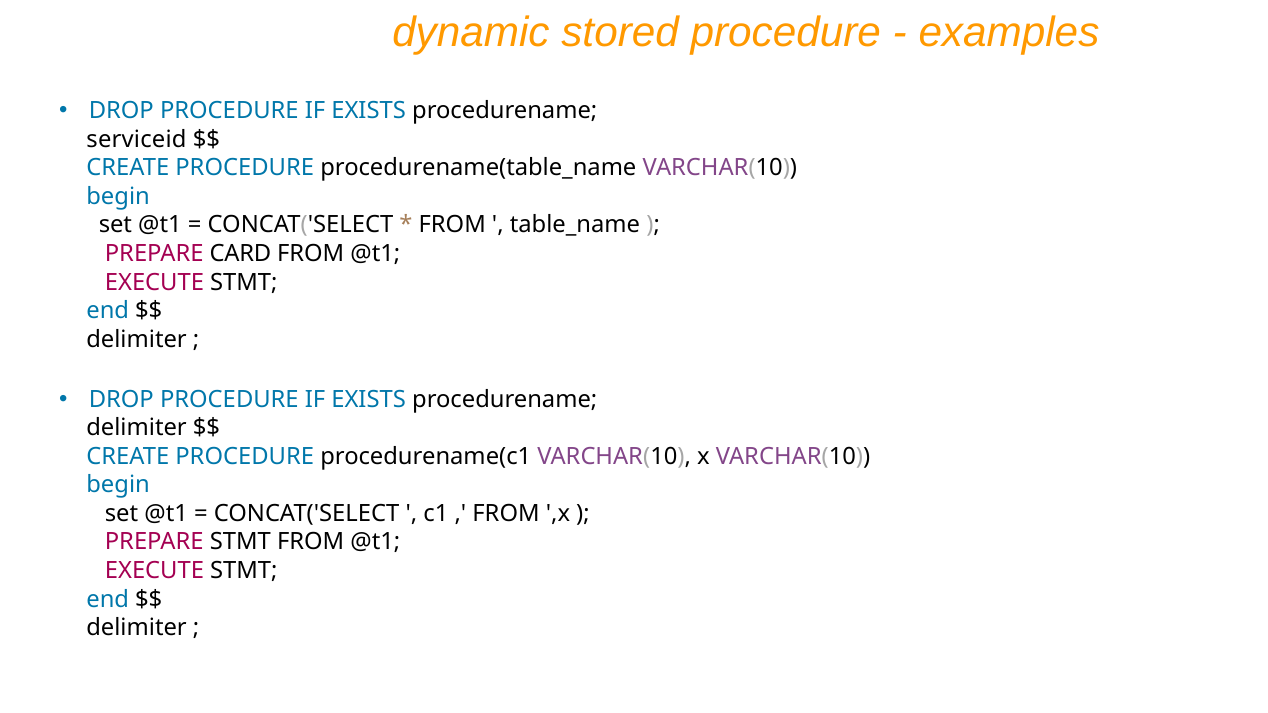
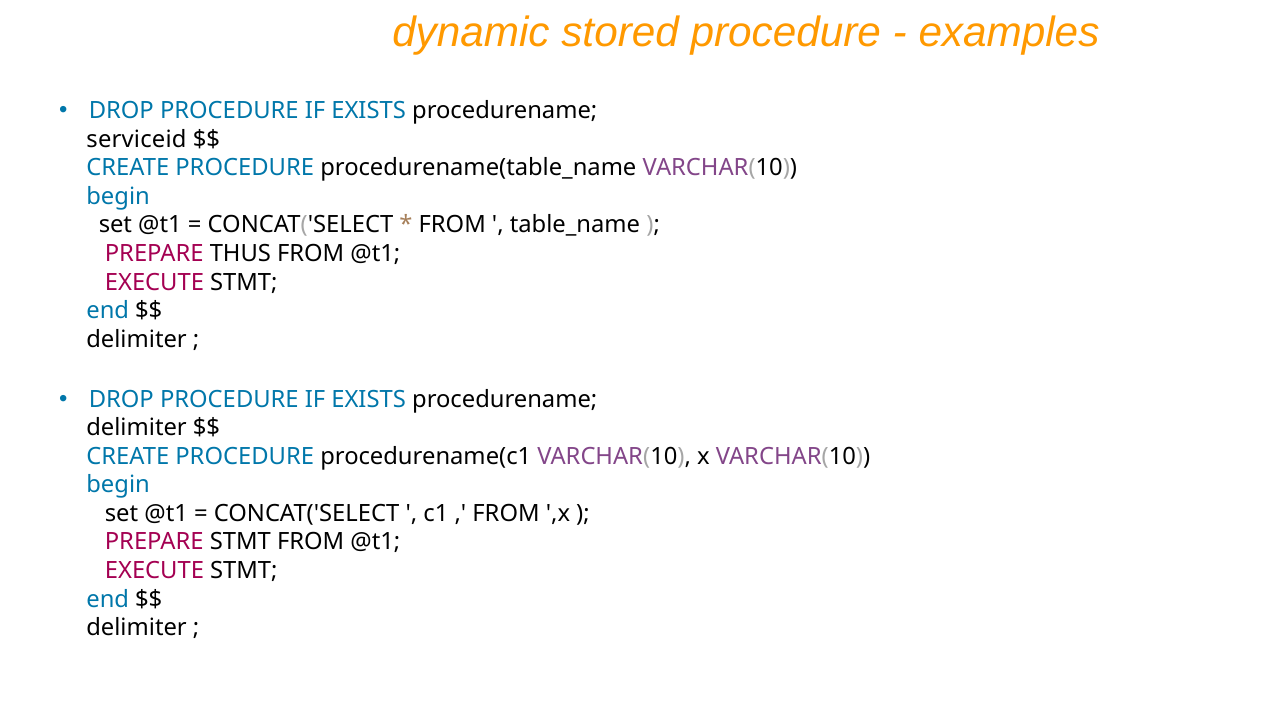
CARD: CARD -> THUS (240, 254)
